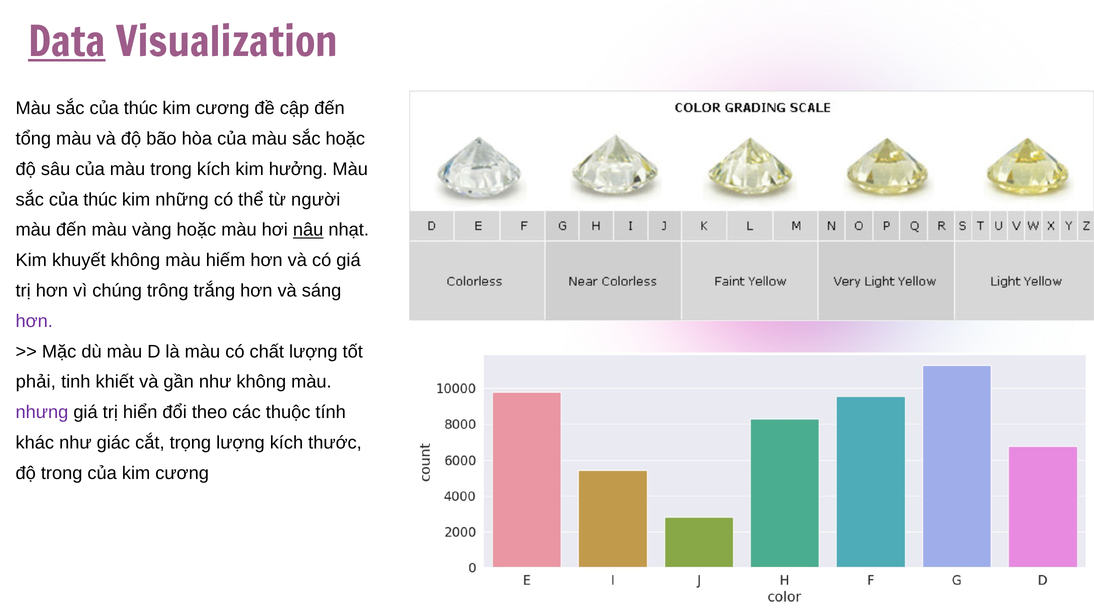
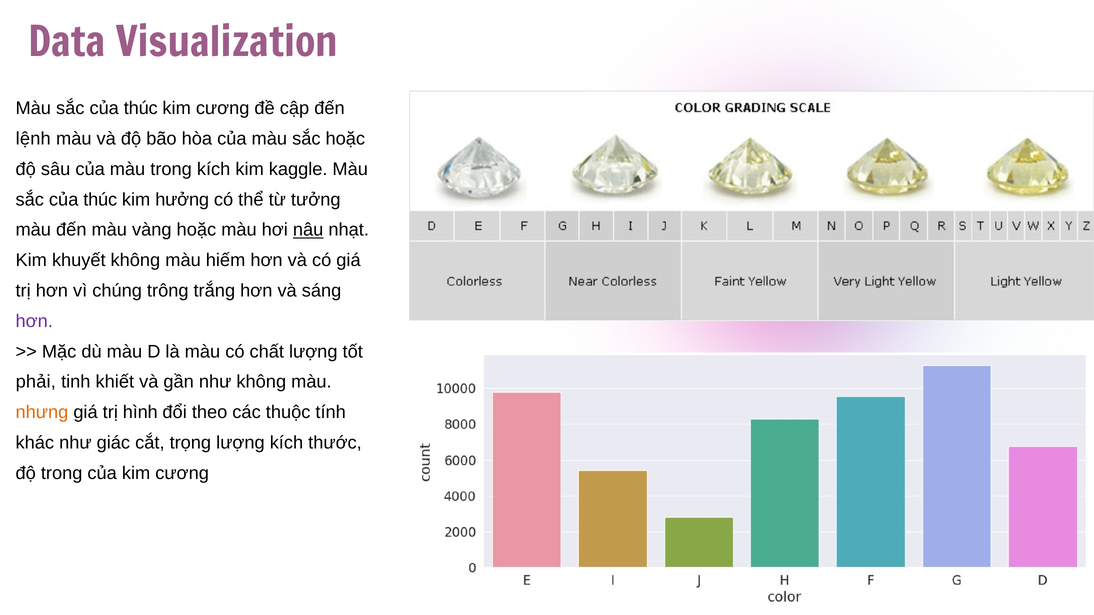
Data underline: present -> none (67, 42)
tổng: tổng -> lệnh (33, 139)
hưởng: hưởng -> kaggle (298, 169)
những: những -> hưởng (182, 200)
người: người -> tưởng (316, 200)
nhưng colour: purple -> orange (42, 413)
hiển: hiển -> hình (140, 413)
